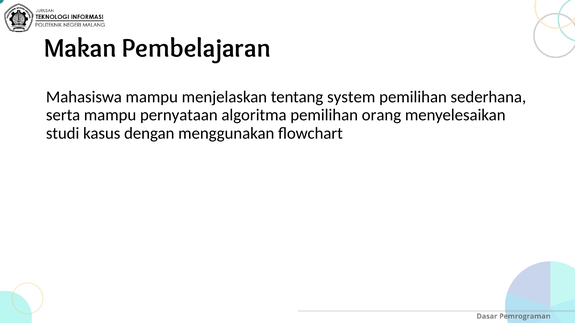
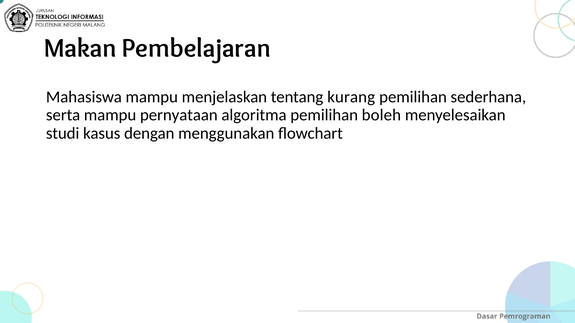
system: system -> kurang (351, 97)
orang: orang -> boleh (381, 115)
